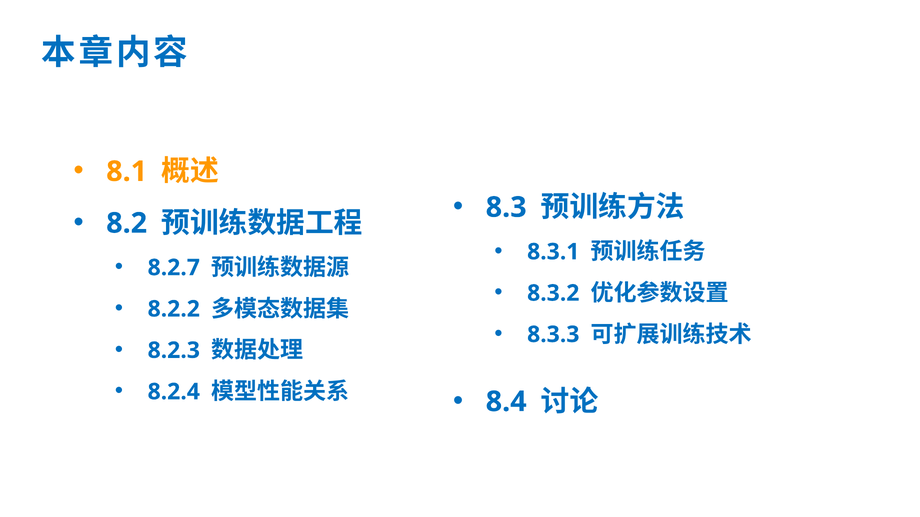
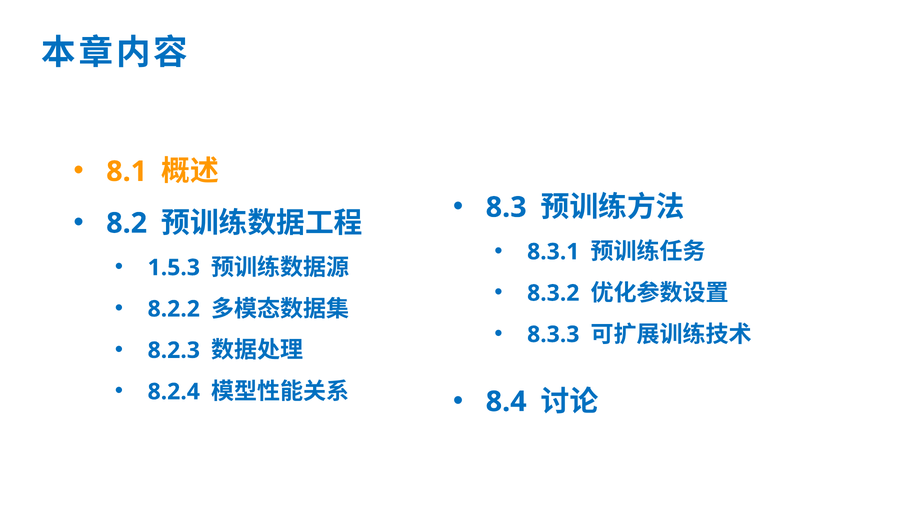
8.2.7: 8.2.7 -> 1.5.3 (174, 268)
